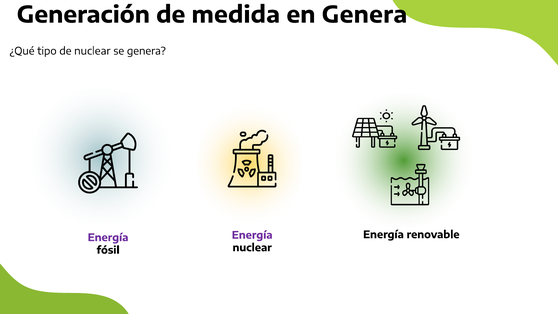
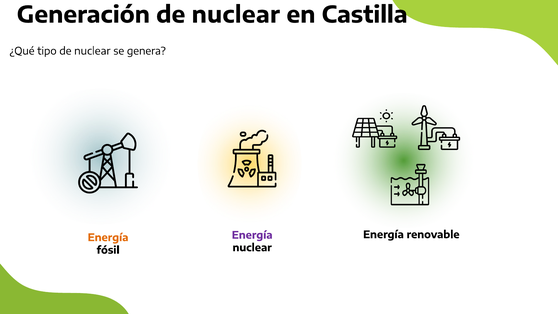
Generación de medida: medida -> nuclear (236, 15)
en Genera: Genera -> Castilla (365, 15)
Energía colour: purple -> orange (108, 238)
